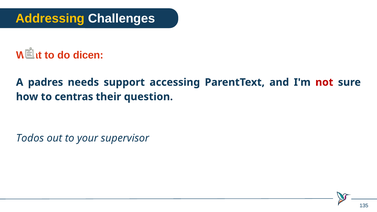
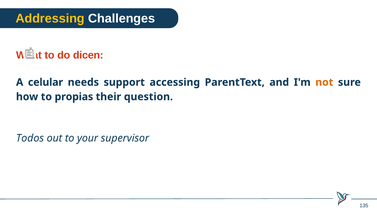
padres: padres -> celular (46, 82)
not colour: red -> orange (324, 82)
centras: centras -> propias (74, 97)
